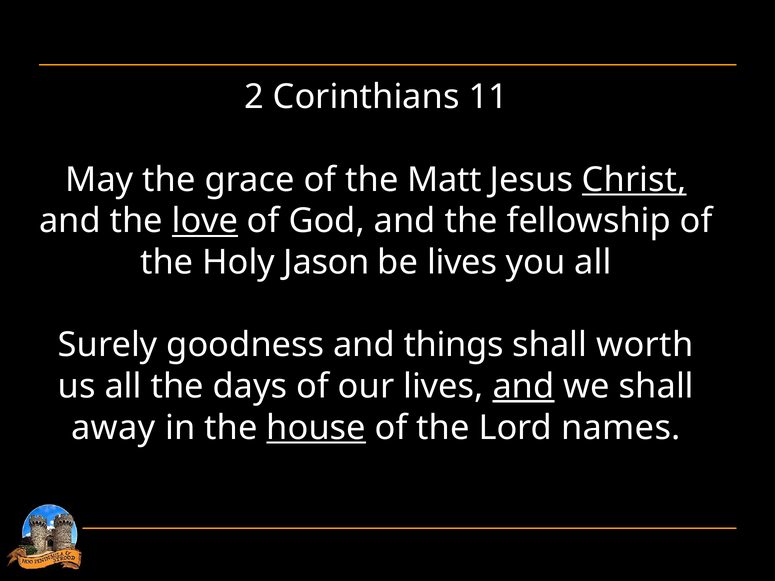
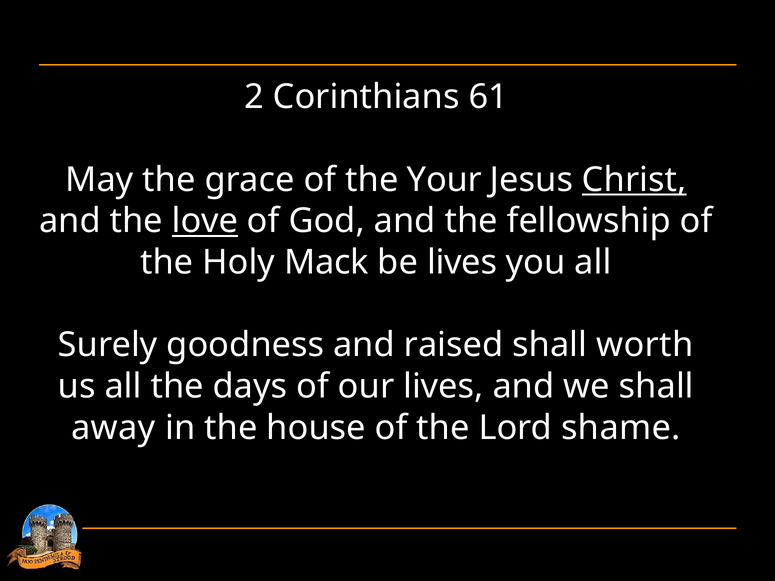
11: 11 -> 61 (488, 97)
Matt: Matt -> Your (444, 180)
Jason: Jason -> Mack (326, 263)
things: things -> raised (454, 345)
and underline: present -> none (524, 387)
house underline: present -> none (316, 428)
names: names -> shame (621, 428)
